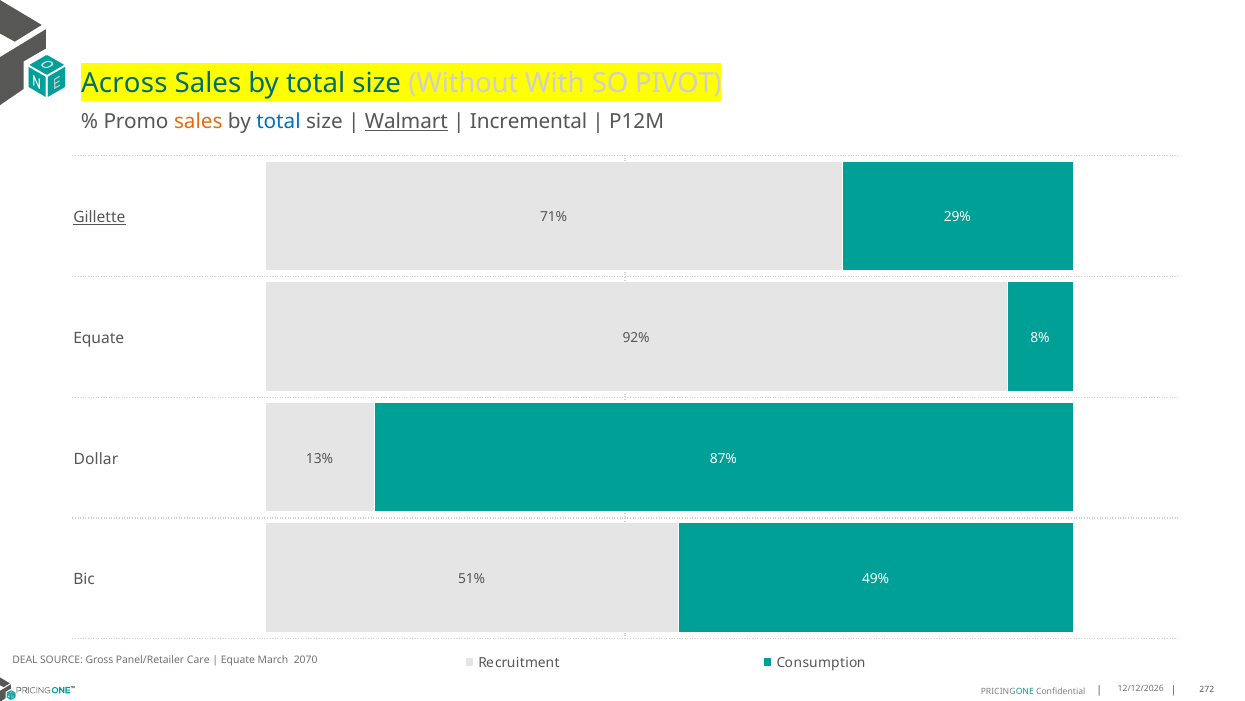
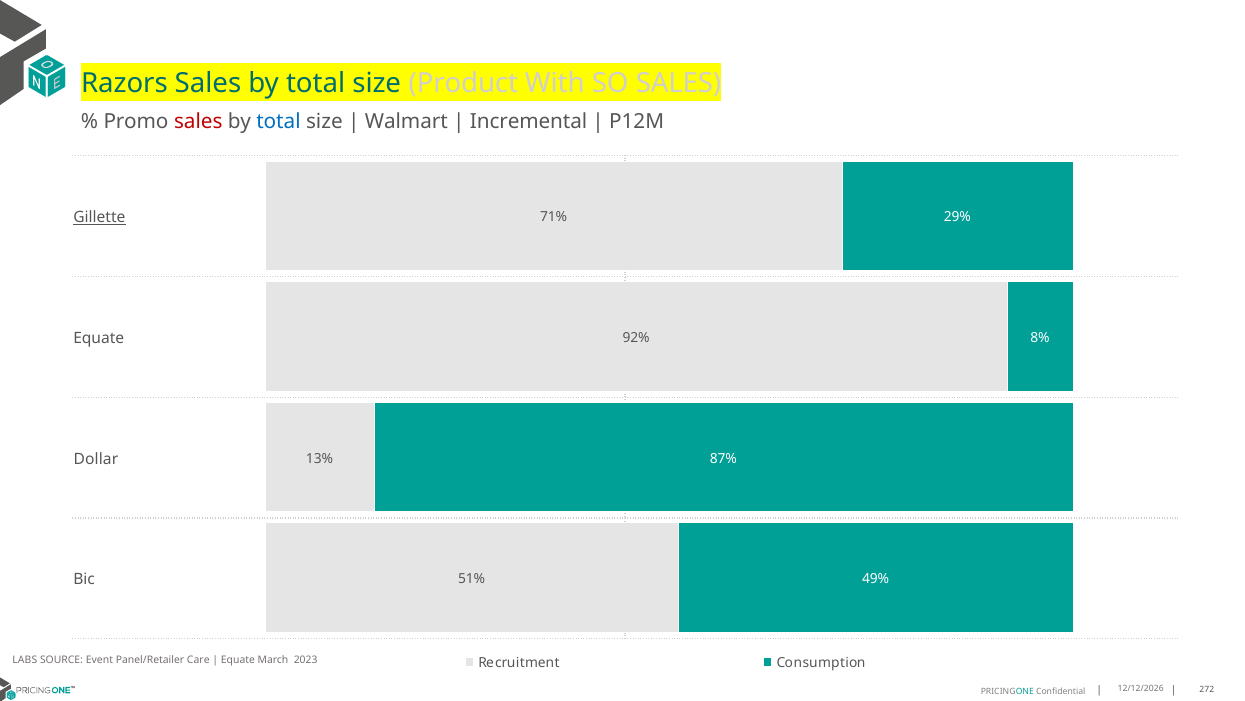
Across: Across -> Razors (124, 84)
Without: Without -> Product (463, 84)
SO PIVOT: PIVOT -> SALES (678, 84)
sales colour: orange -> red (198, 121)
Walmart underline: present -> none (406, 121)
DEAL: DEAL -> LABS (25, 660)
Gross: Gross -> Event (99, 660)
2070: 2070 -> 2023 (306, 660)
